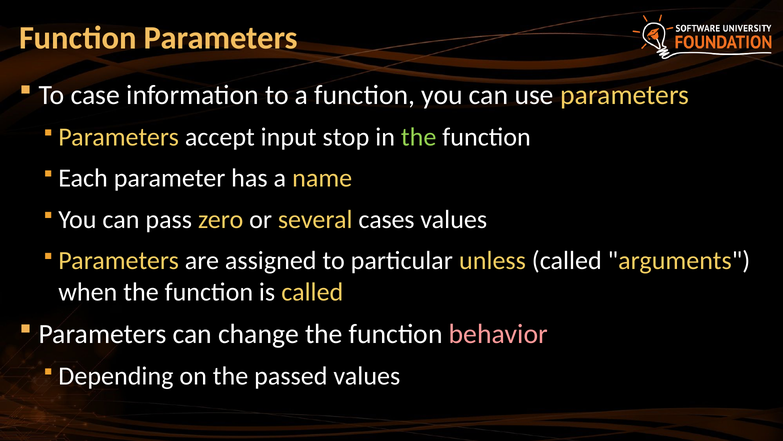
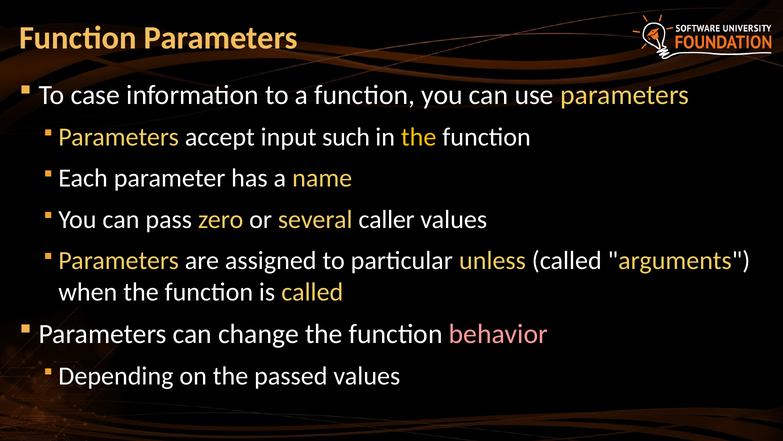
stop: stop -> such (346, 137)
the colour: light green -> yellow (419, 137)
cases: cases -> caller (387, 219)
